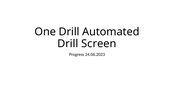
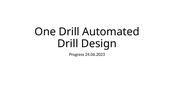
Screen: Screen -> Design (99, 43)
